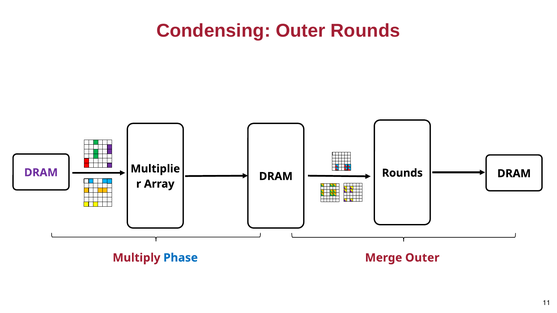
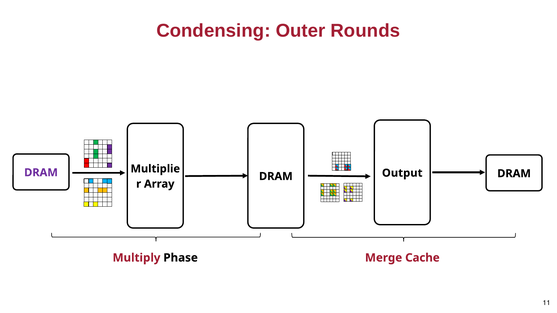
Rounds: Rounds -> Output (402, 173)
Phase colour: blue -> black (181, 258)
Merge Outer: Outer -> Cache (422, 258)
